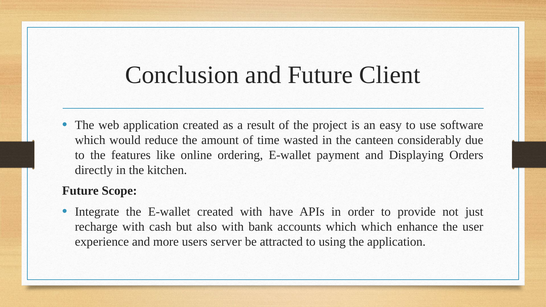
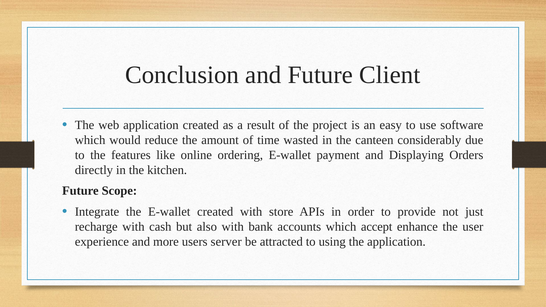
have: have -> store (281, 212)
which which: which -> accept (377, 227)
